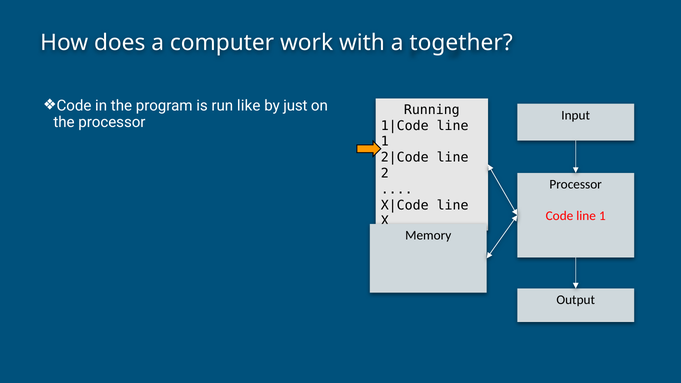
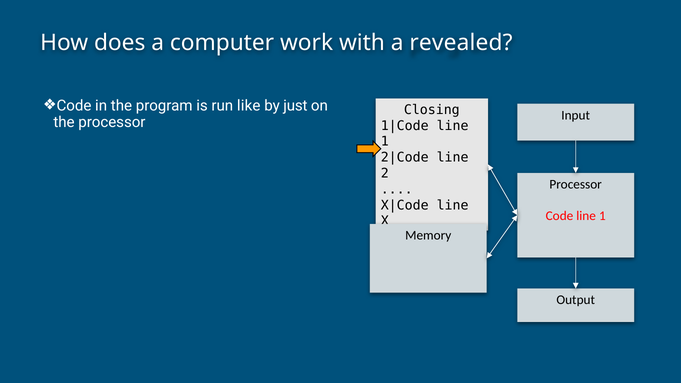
together: together -> revealed (461, 43)
Running: Running -> Closing (432, 110)
